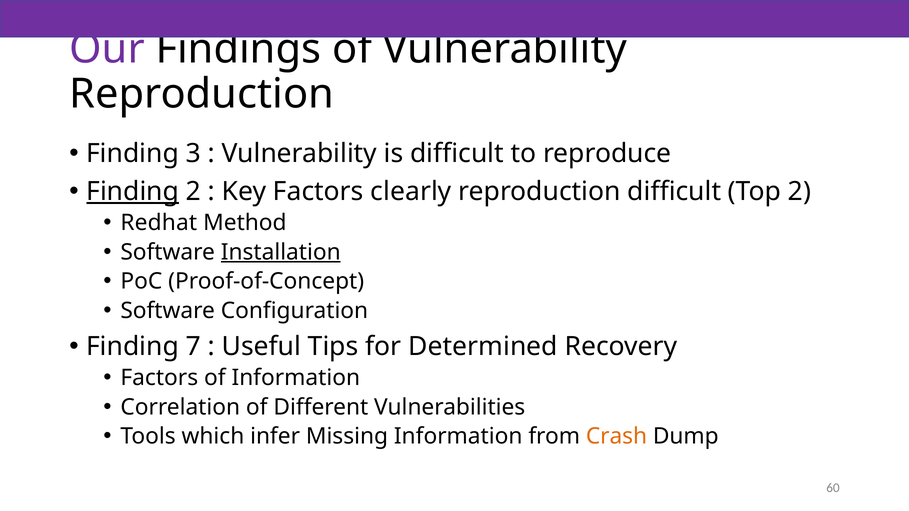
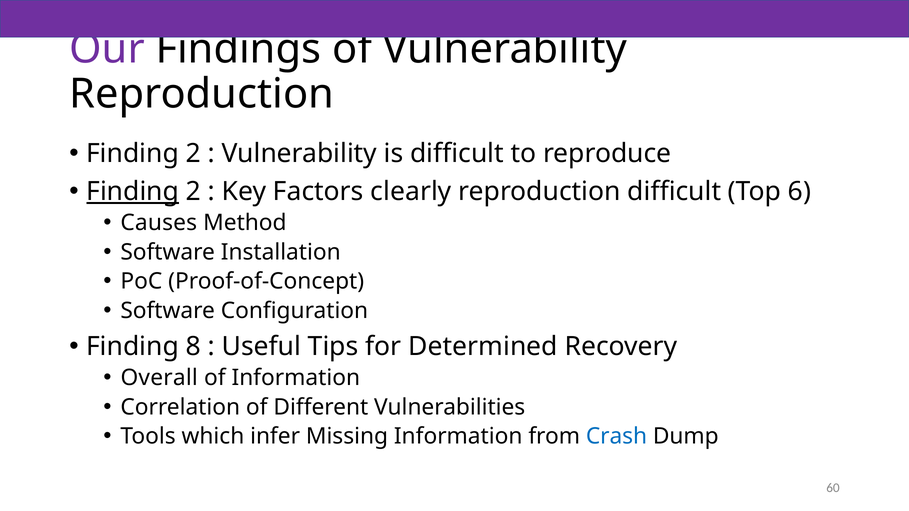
3: 3 -> 2 (193, 154)
Top 2: 2 -> 6 (799, 192)
Redhat: Redhat -> Causes (159, 223)
Installation underline: present -> none (281, 252)
7: 7 -> 8 (193, 347)
Factors: Factors -> Overall (159, 378)
Crash colour: orange -> blue (617, 437)
